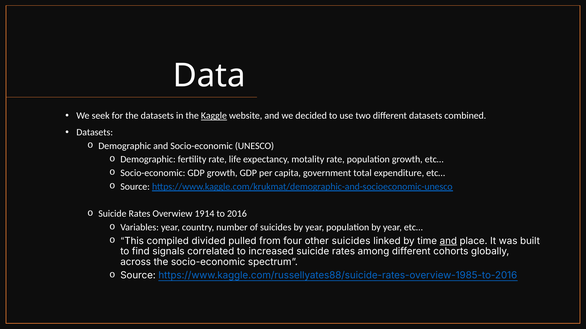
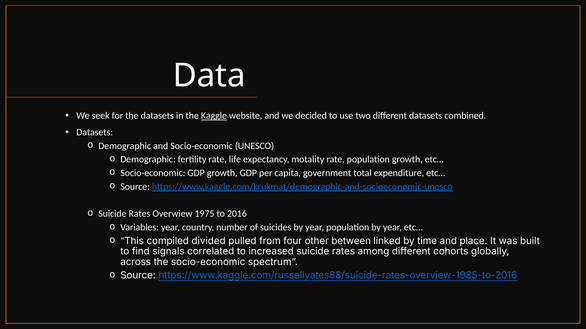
1914: 1914 -> 1975 (205, 214)
other suicides: suicides -> between (351, 241)
and underline: present -> none (448, 241)
